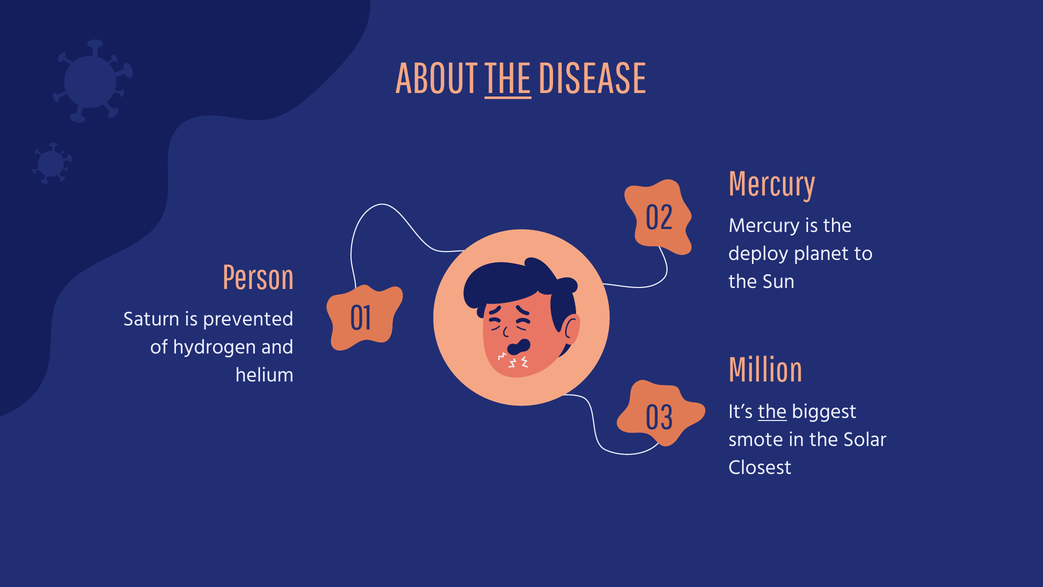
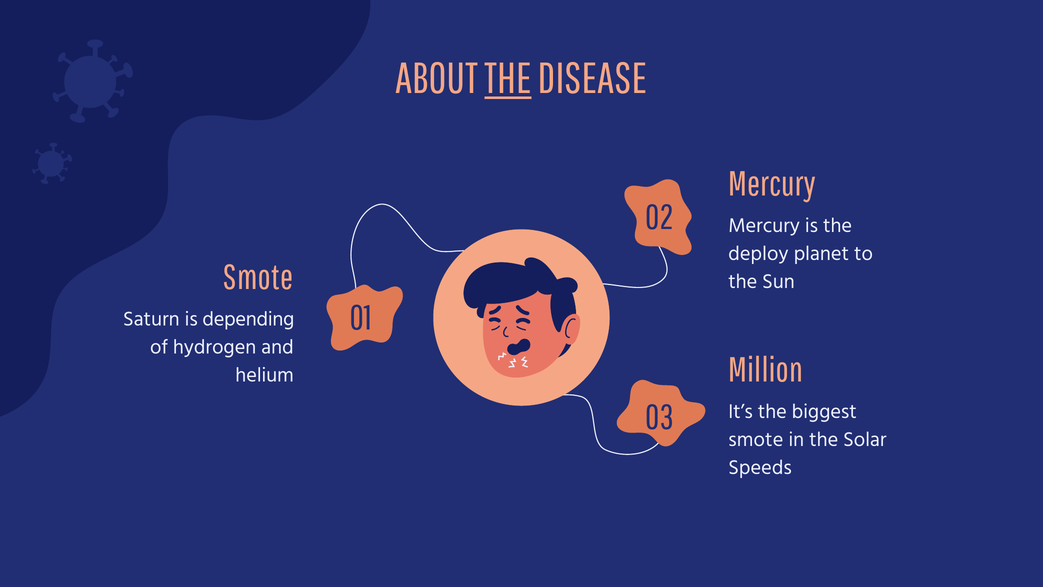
Person: Person -> Smote (258, 278)
prevented: prevented -> depending (248, 319)
the underline: present -> none (772, 411)
Closest: Closest -> Speeds (760, 467)
